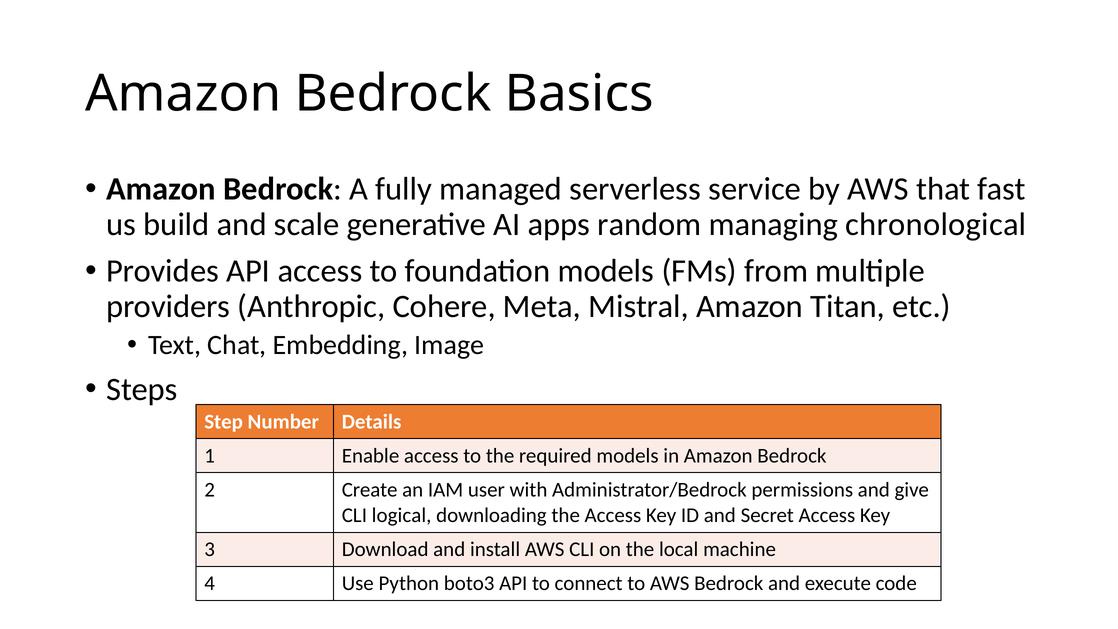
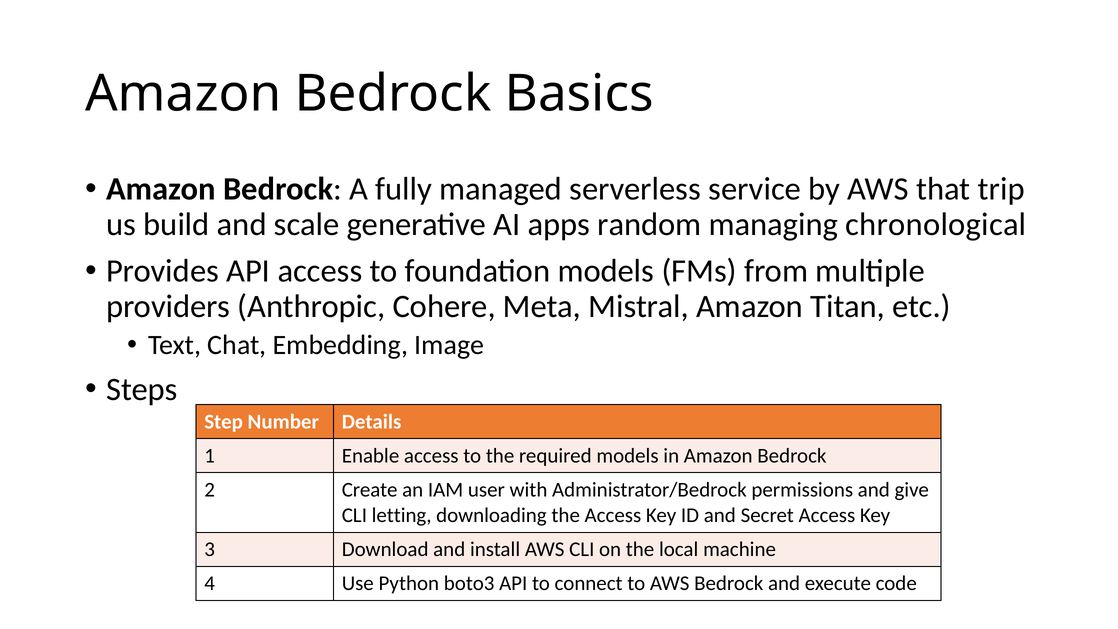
fast: fast -> trip (1001, 189)
logical: logical -> letting (402, 515)
